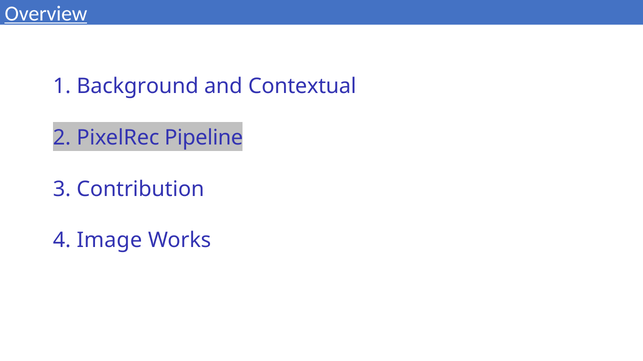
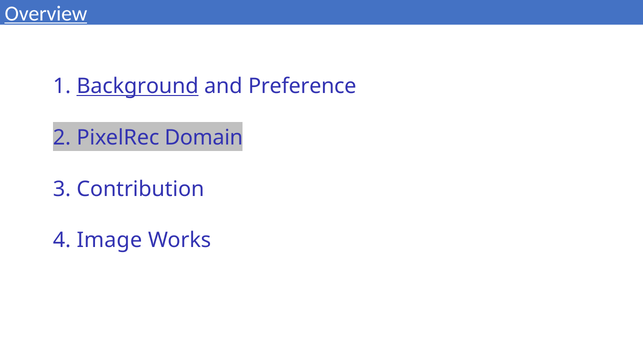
Background underline: none -> present (138, 86)
Contextual: Contextual -> Preference (302, 86)
Pipeline: Pipeline -> Domain (204, 138)
